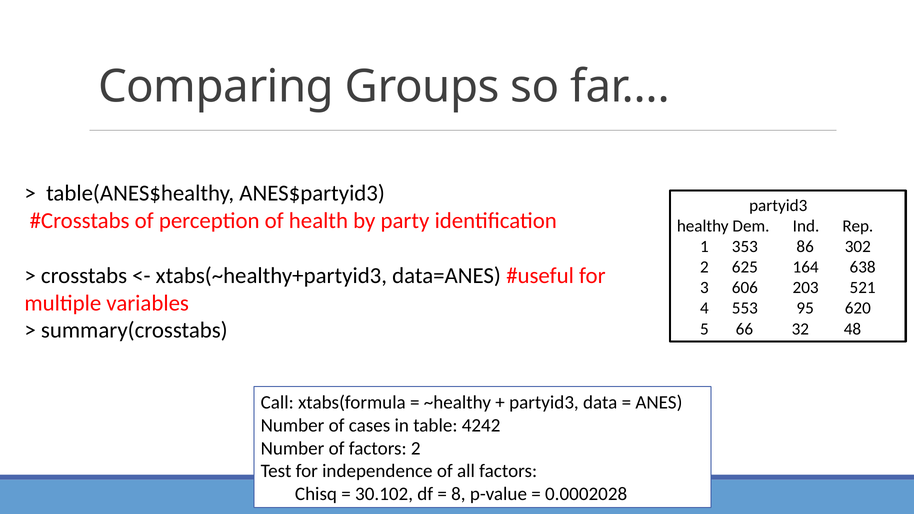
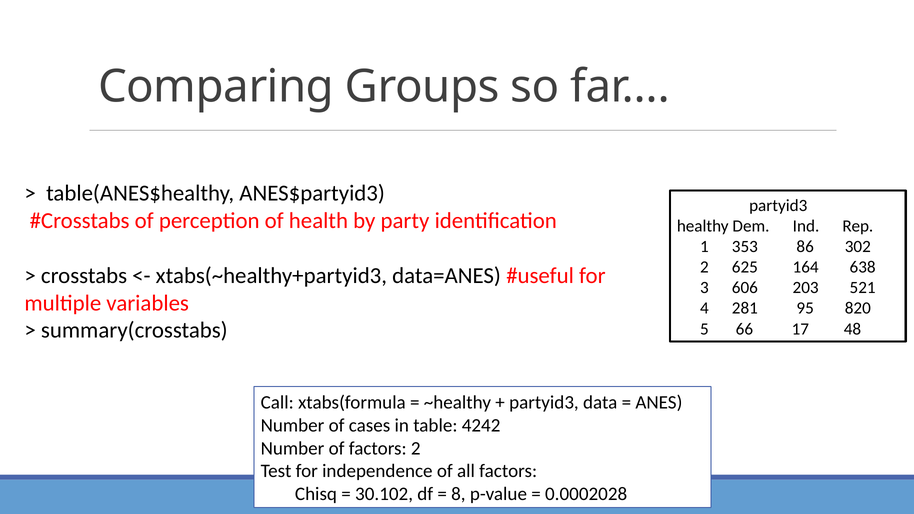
553: 553 -> 281 (745, 308)
620: 620 -> 820 (858, 308)
32: 32 -> 17 (800, 329)
